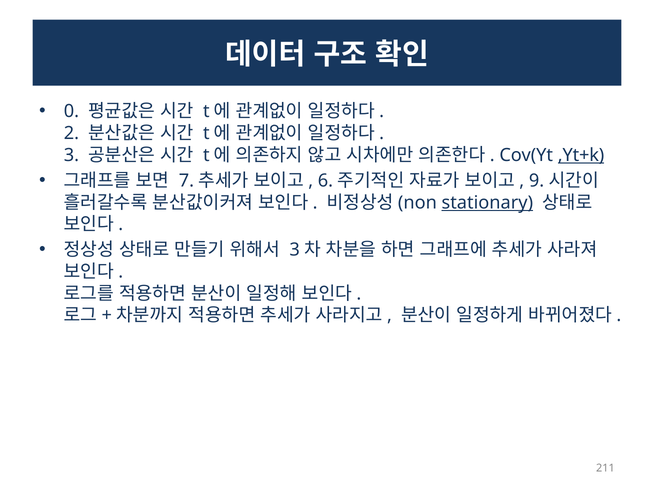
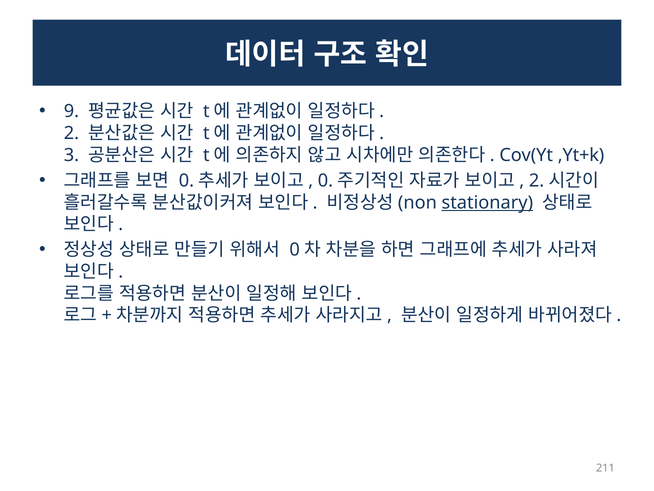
0: 0 -> 9 (71, 111)
,Yt+k underline: present -> none (581, 155)
7: 7 -> 0 (186, 180)
6: 6 -> 0 (325, 180)
9: 9 -> 2 (537, 180)
3: 3 -> 0 (295, 250)
